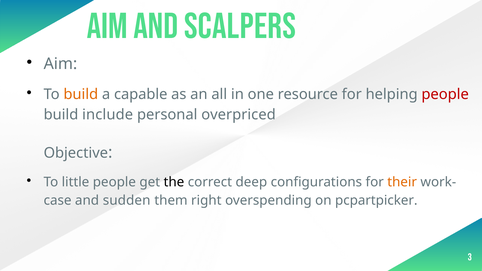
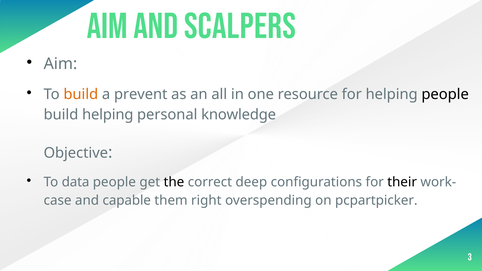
capable: capable -> prevent (141, 94)
people colour: red -> black (445, 94)
build include: include -> helping (108, 115)
overpriced: overpriced -> knowledge (239, 115)
little: little -> data (76, 182)
their colour: orange -> black (402, 182)
sudden: sudden -> capable (127, 201)
